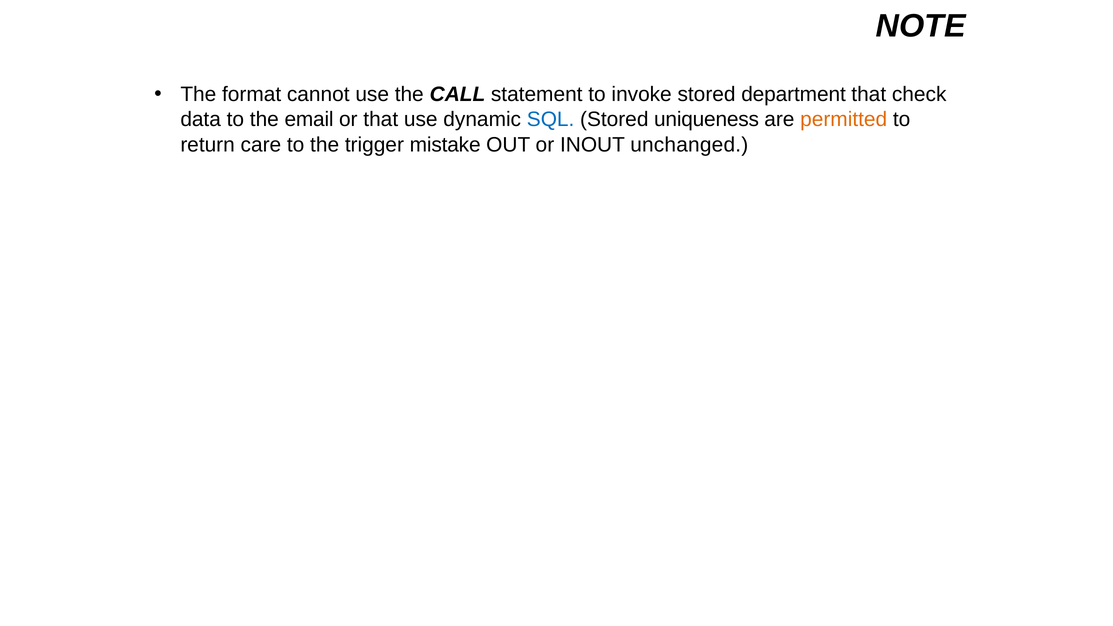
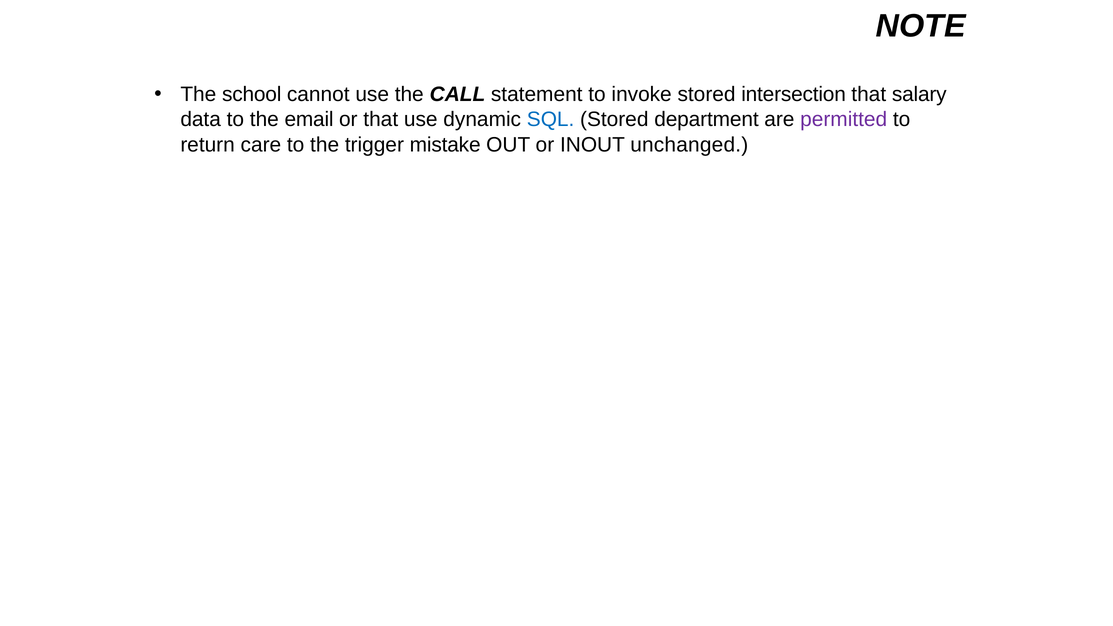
format: format -> school (252, 95)
department: department -> intersection (794, 95)
check: check -> salary (919, 95)
uniqueness: uniqueness -> department (706, 120)
permitted colour: orange -> purple (844, 120)
